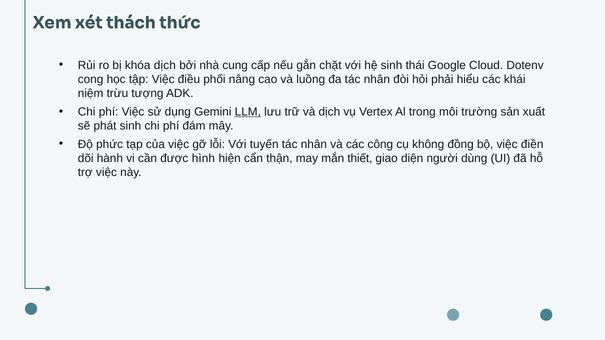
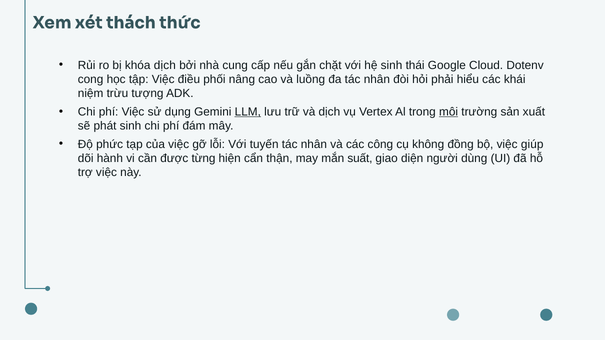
môi underline: none -> present (449, 112)
điền: điền -> giúp (532, 144)
hình: hình -> từng (203, 158)
thiết: thiết -> suất (360, 158)
